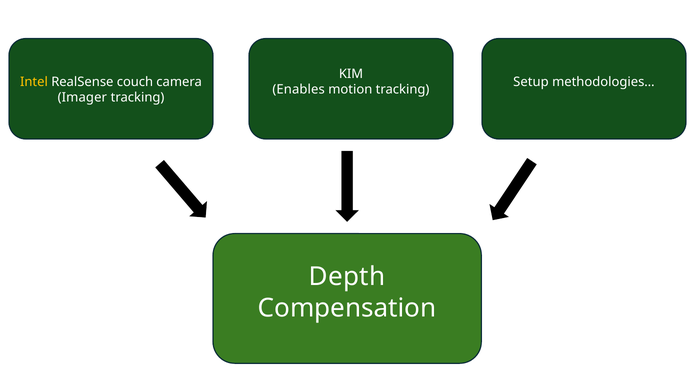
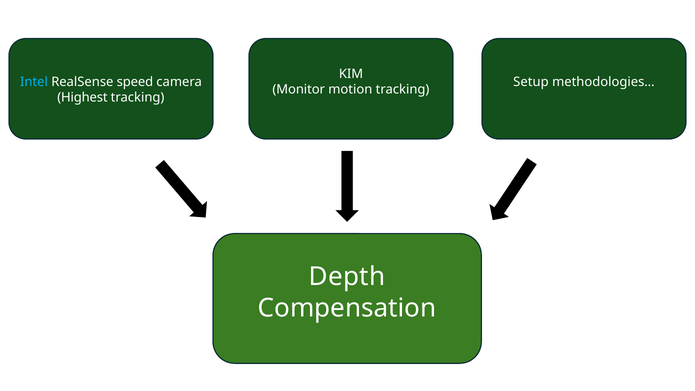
Intel colour: yellow -> light blue (34, 82)
couch: couch -> speed (135, 82)
Enables: Enables -> Monitor (299, 90)
Imager: Imager -> Highest (82, 97)
